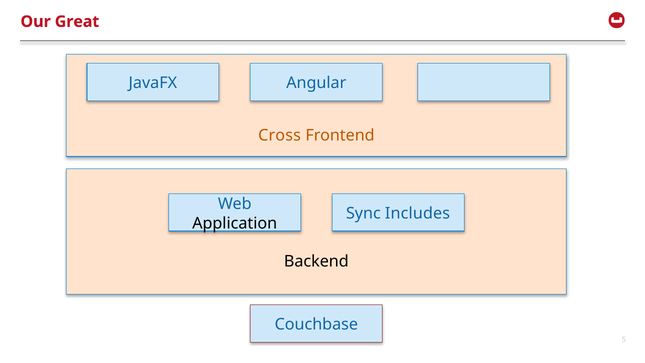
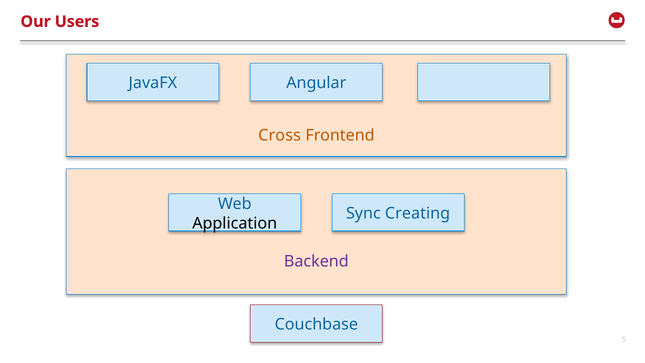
Great: Great -> Users (77, 22)
Includes: Includes -> Creating (418, 213)
Backend colour: black -> purple (316, 261)
